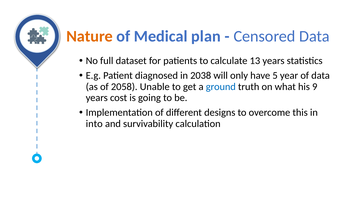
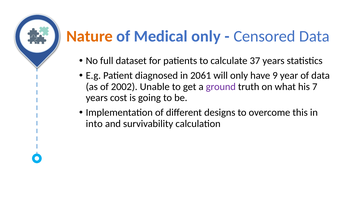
Medical plan: plan -> only (206, 36)
13: 13 -> 37 (255, 61)
2038: 2038 -> 2061 (201, 76)
5: 5 -> 9 (275, 76)
2058: 2058 -> 2002 (124, 87)
ground colour: blue -> purple (221, 87)
9: 9 -> 7 (315, 87)
